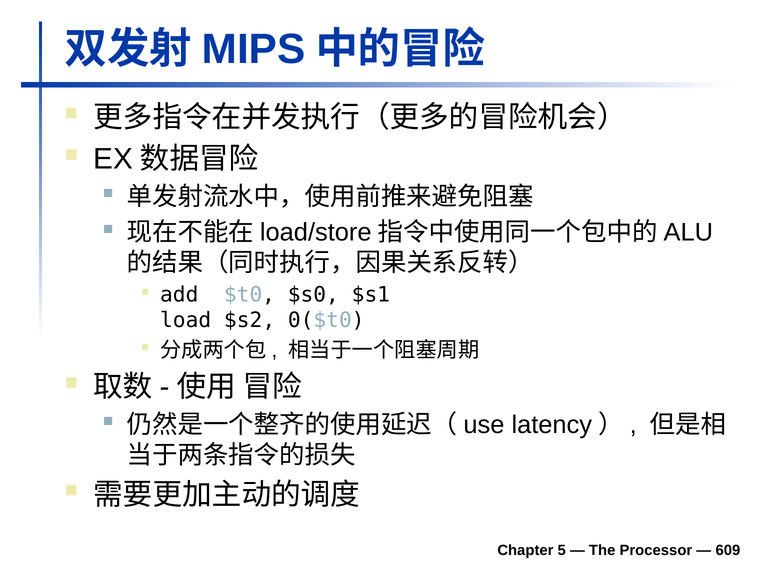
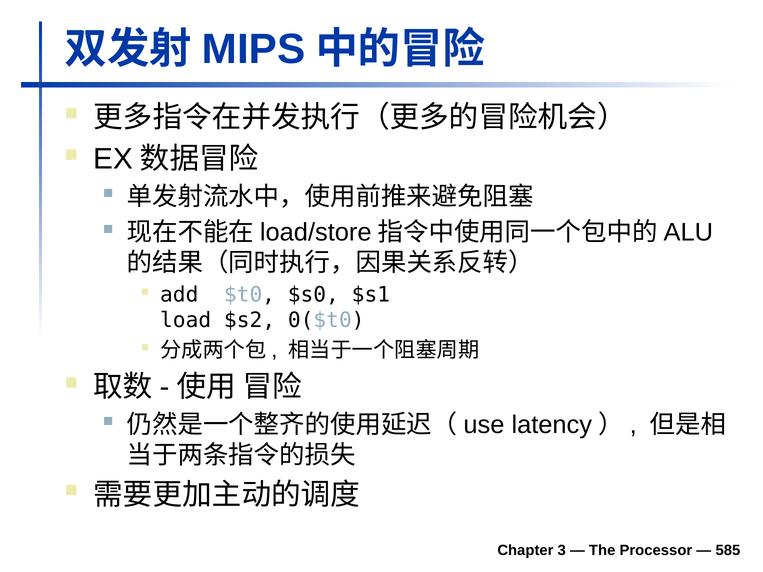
5: 5 -> 3 (562, 551)
609: 609 -> 585 (728, 551)
